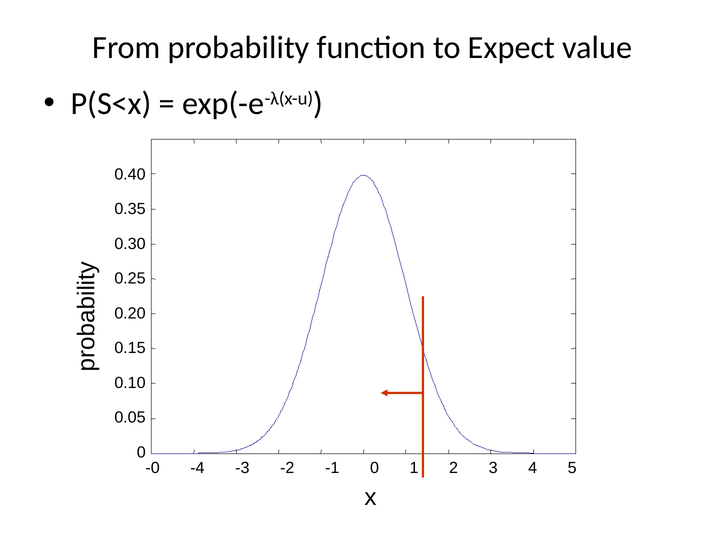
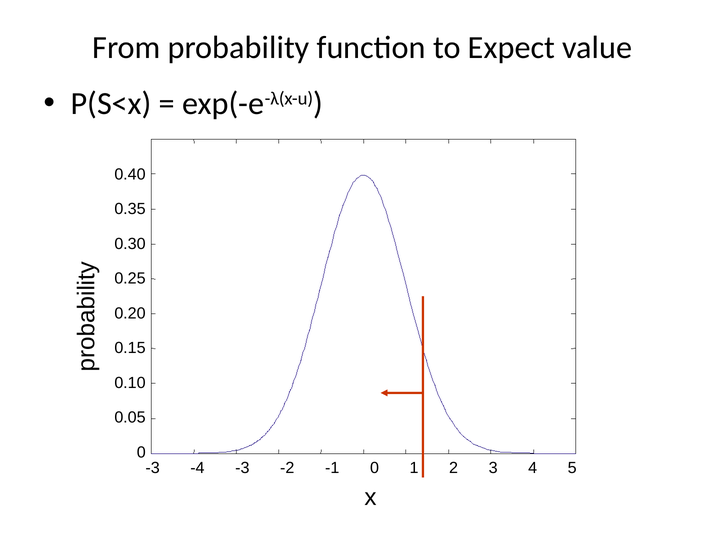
-0: -0 -> -3 (153, 468)
